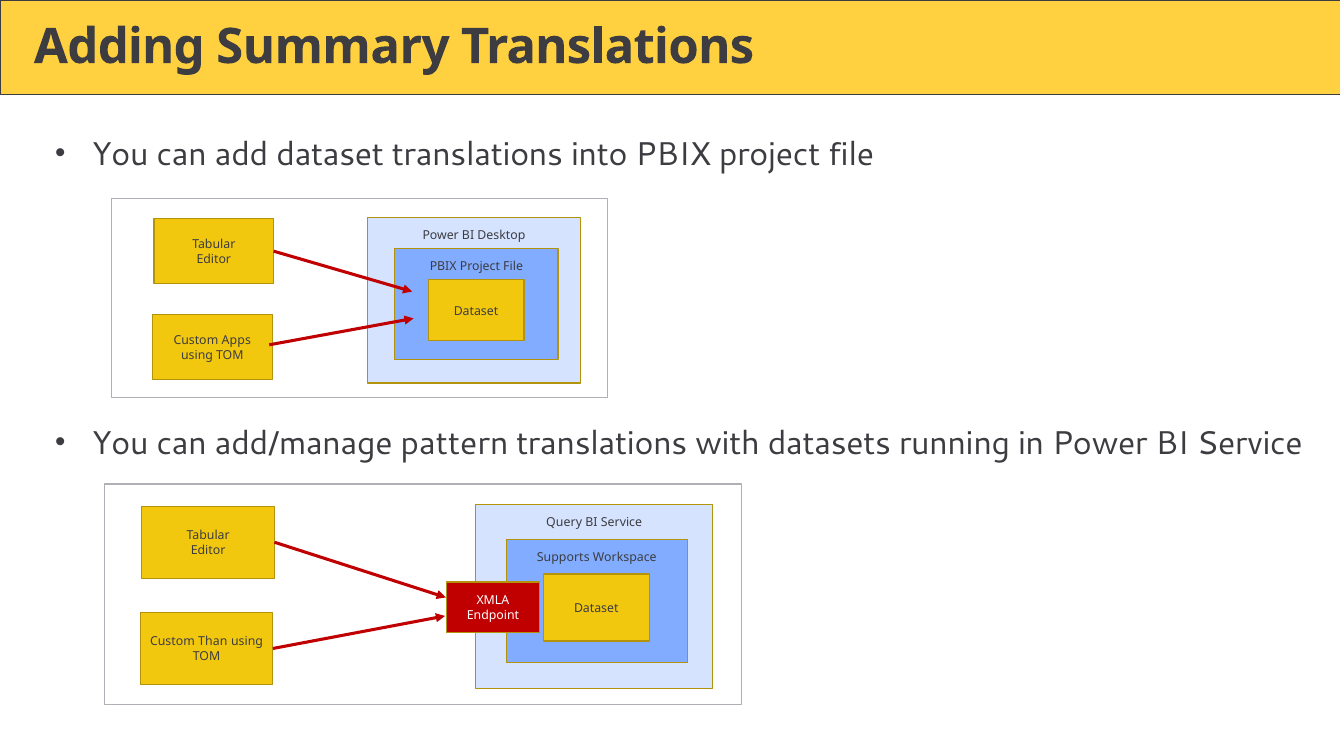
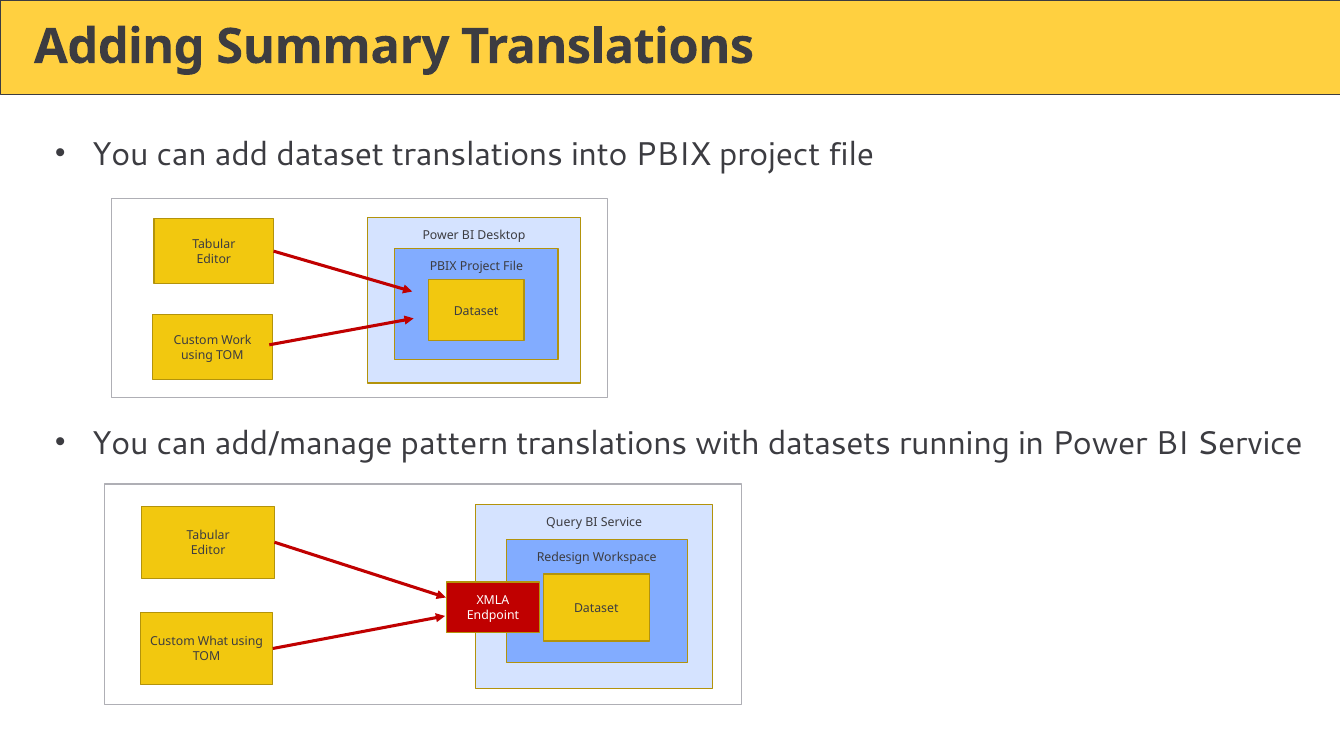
Apps: Apps -> Work (236, 340)
Supports: Supports -> Redesign (563, 557)
Than: Than -> What (213, 642)
